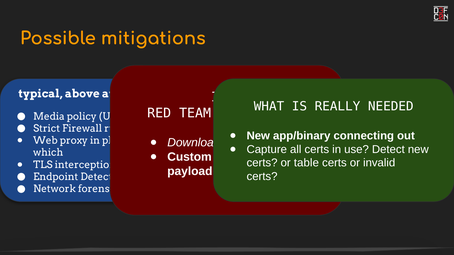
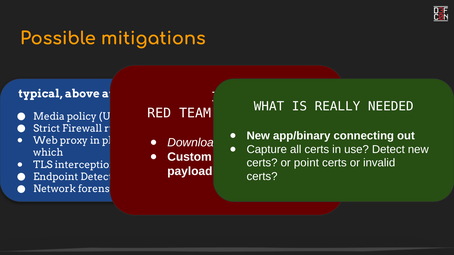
table: table -> point (306, 163)
